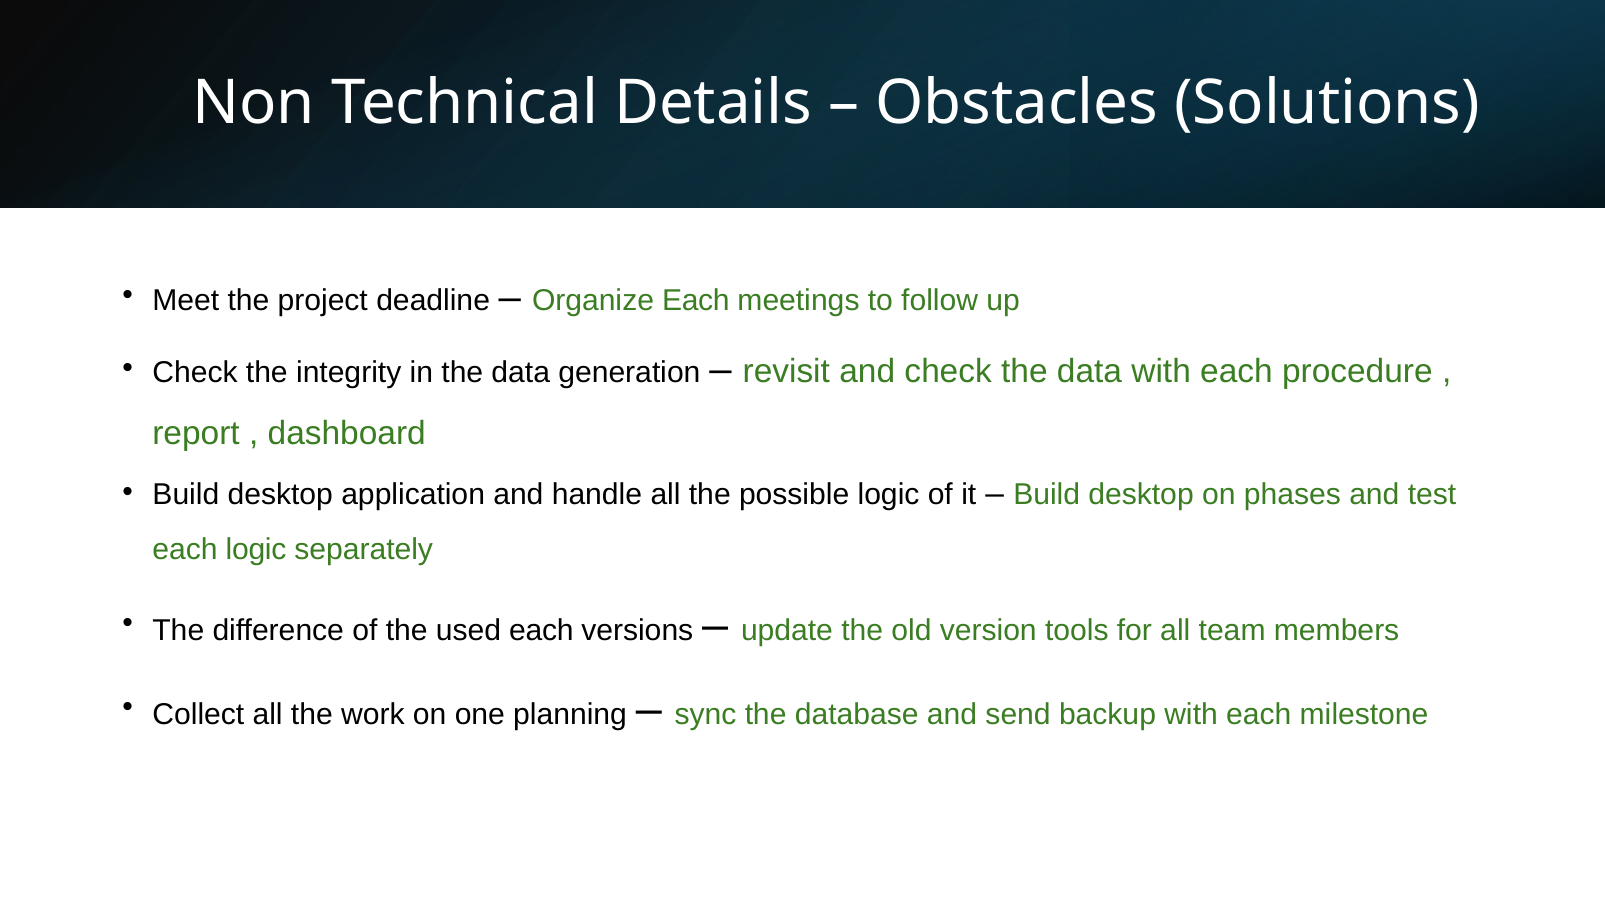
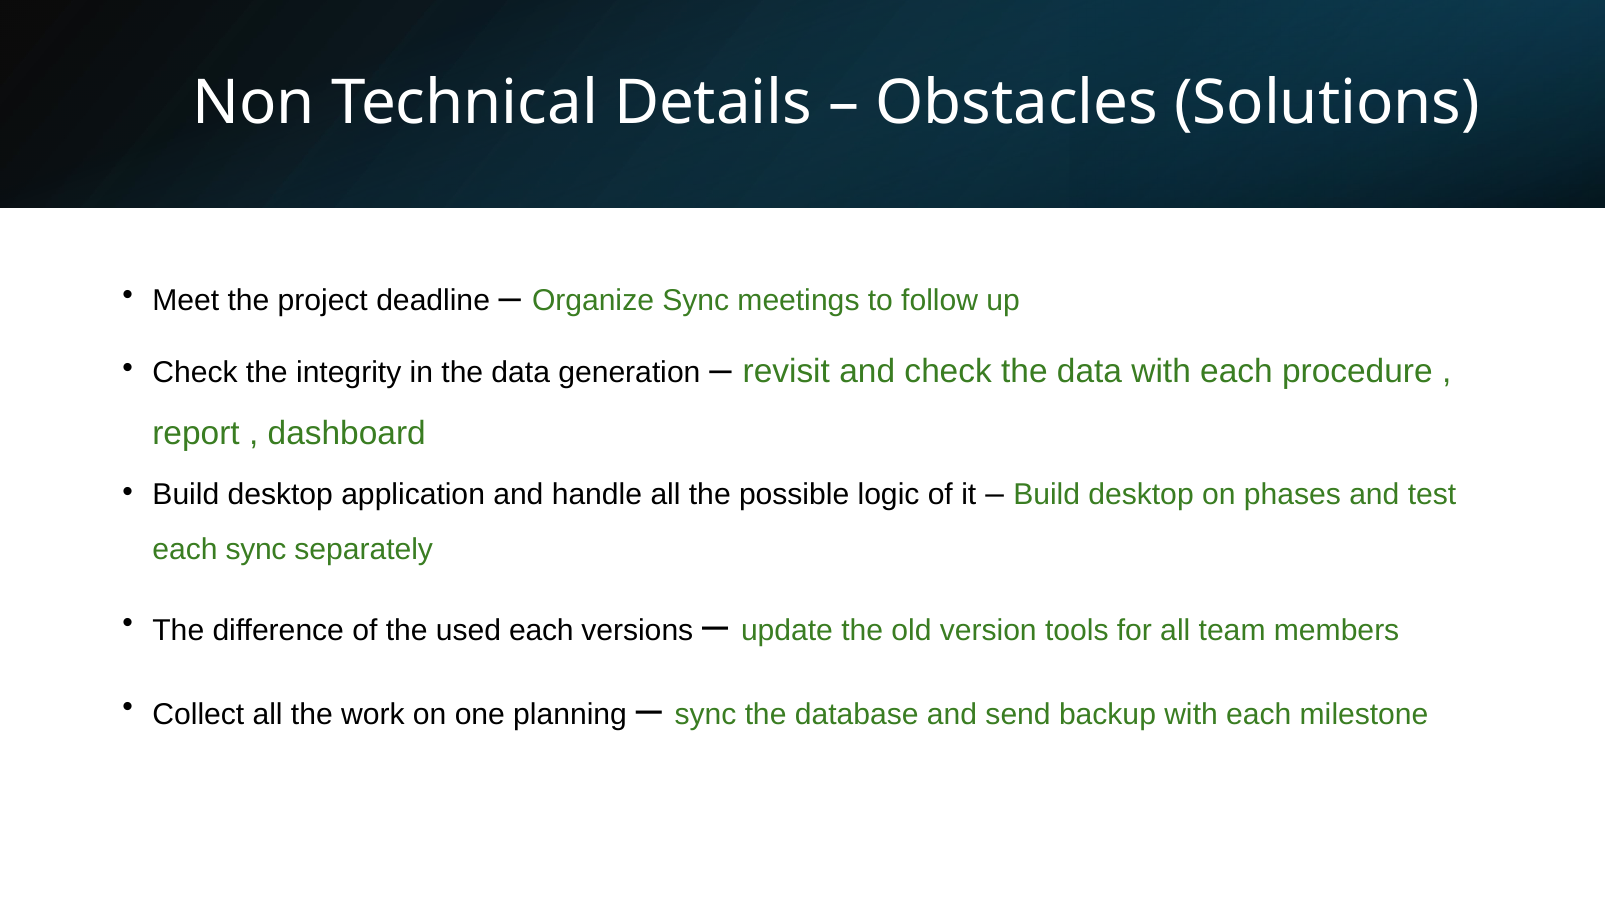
Organize Each: Each -> Sync (696, 301)
each logic: logic -> sync (256, 550)
